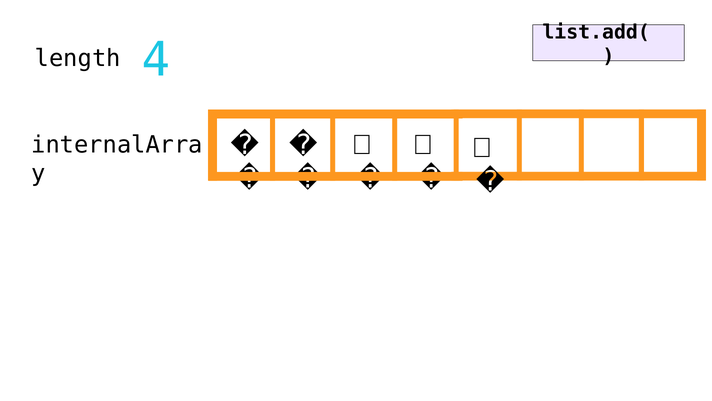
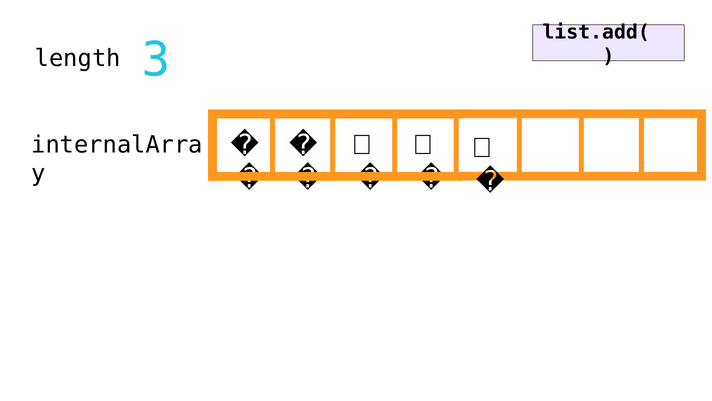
4: 4 -> 3 (156, 60)
